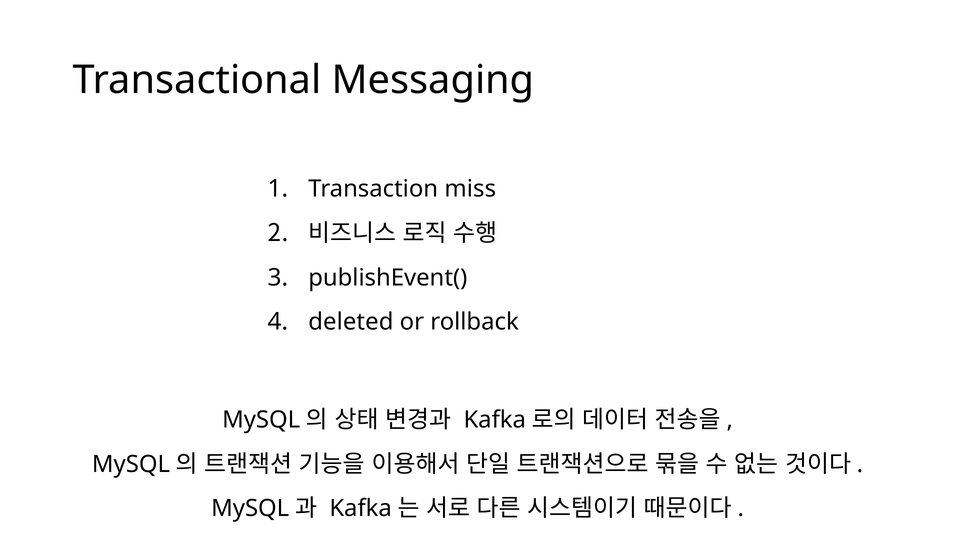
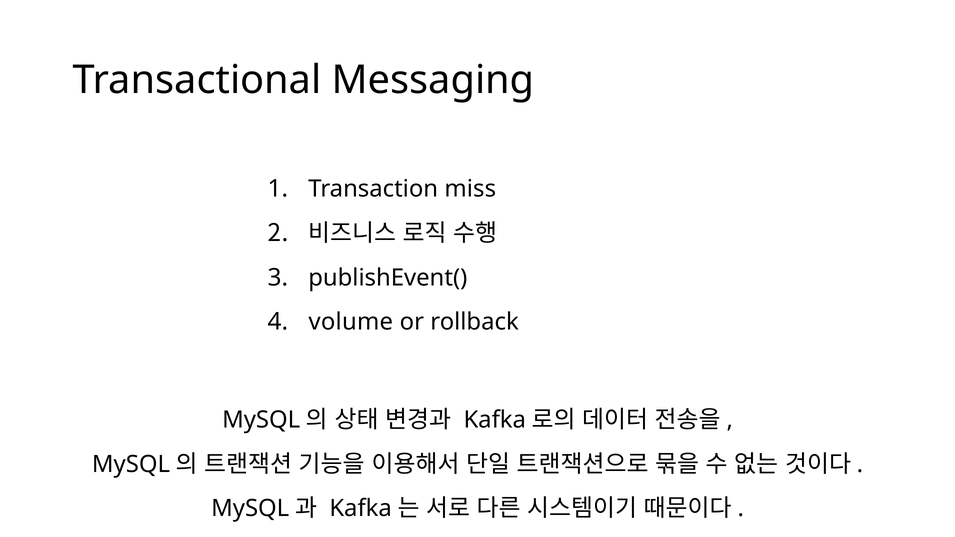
deleted: deleted -> volume (351, 322)
